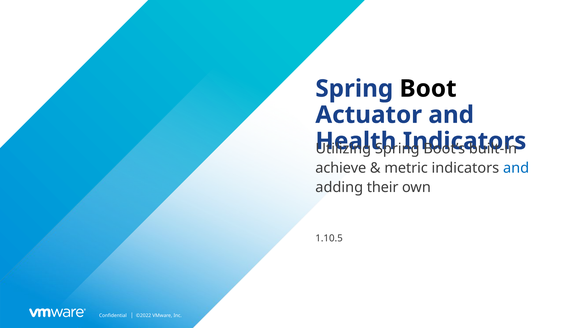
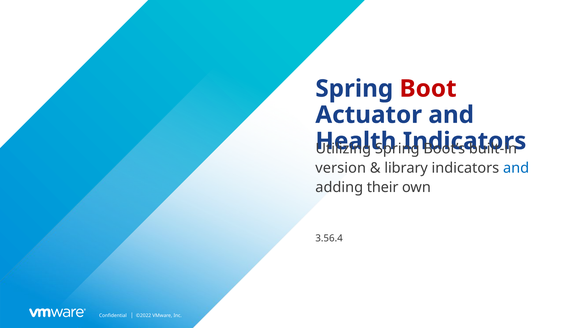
Boot colour: black -> red (428, 89)
achieve: achieve -> version (341, 168)
metric: metric -> library (406, 168)
1.10.5: 1.10.5 -> 3.56.4 (329, 238)
